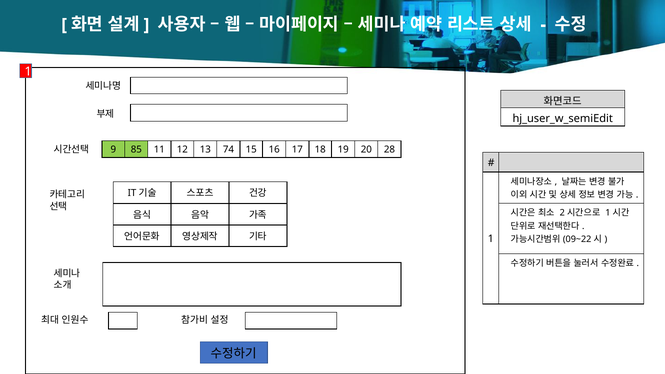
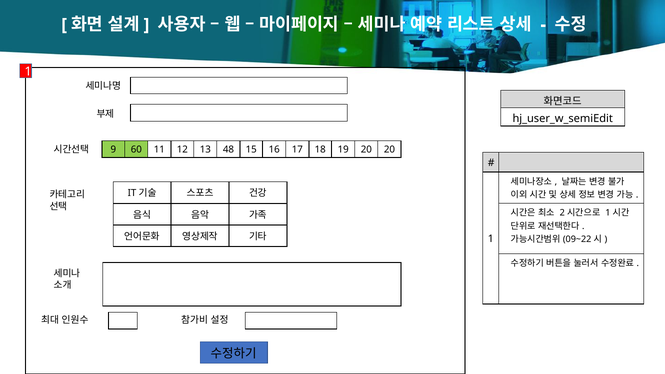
85: 85 -> 60 (136, 150)
74: 74 -> 48 (228, 150)
20 28: 28 -> 20 (389, 150)
